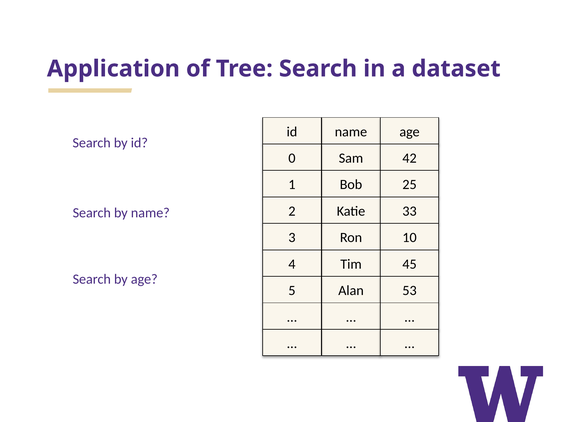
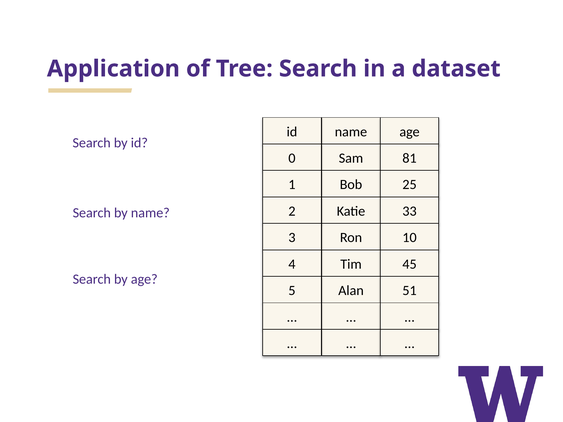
42: 42 -> 81 (410, 158)
53: 53 -> 51 (410, 291)
